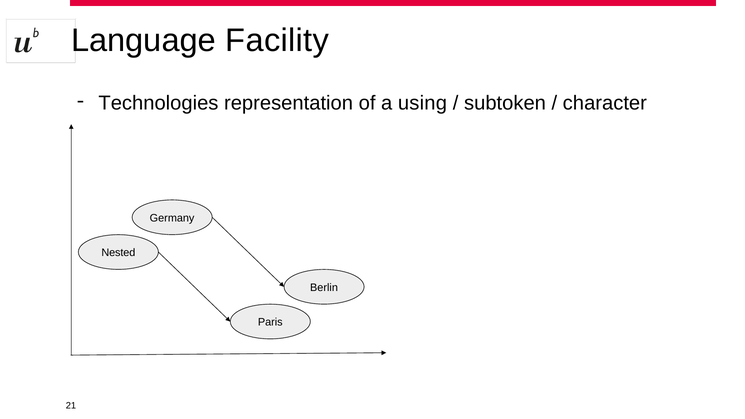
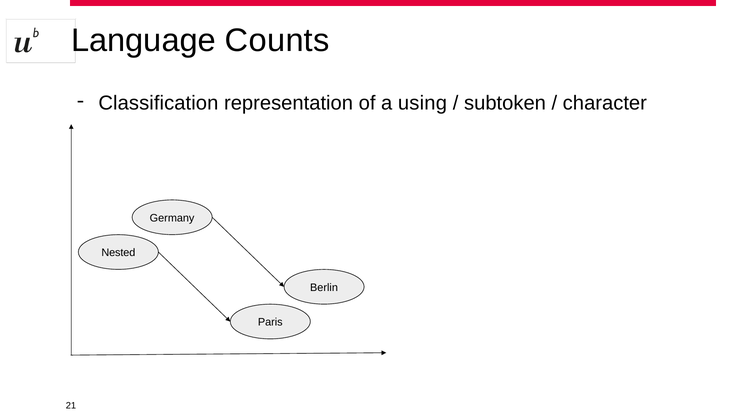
Facility: Facility -> Counts (277, 41)
Technologies: Technologies -> Classification (158, 103)
